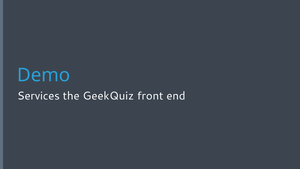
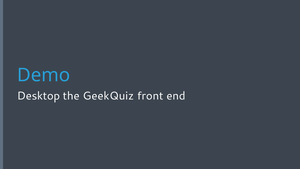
Services: Services -> Desktop (38, 96)
